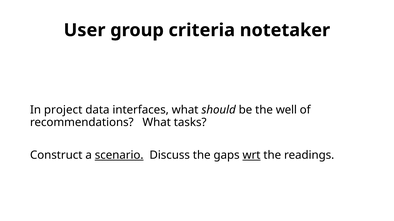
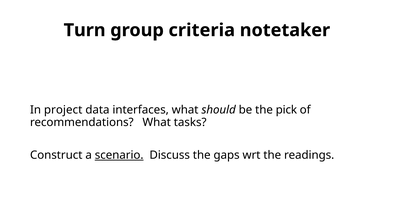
User: User -> Turn (85, 30)
well: well -> pick (286, 110)
wrt underline: present -> none (252, 156)
